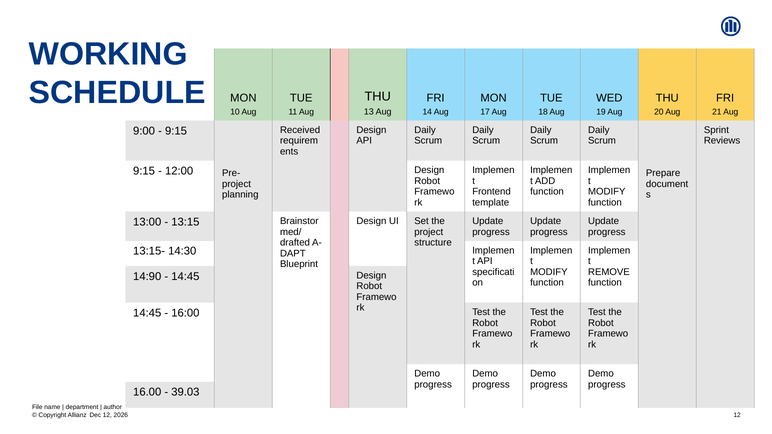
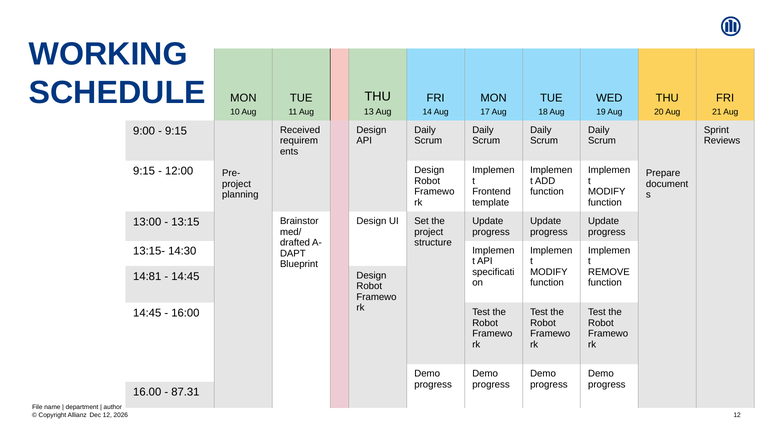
14:90: 14:90 -> 14:81 (147, 277)
39.03: 39.03 -> 87.31 (185, 393)
